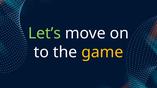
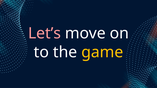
Let’s colour: light green -> pink (44, 33)
